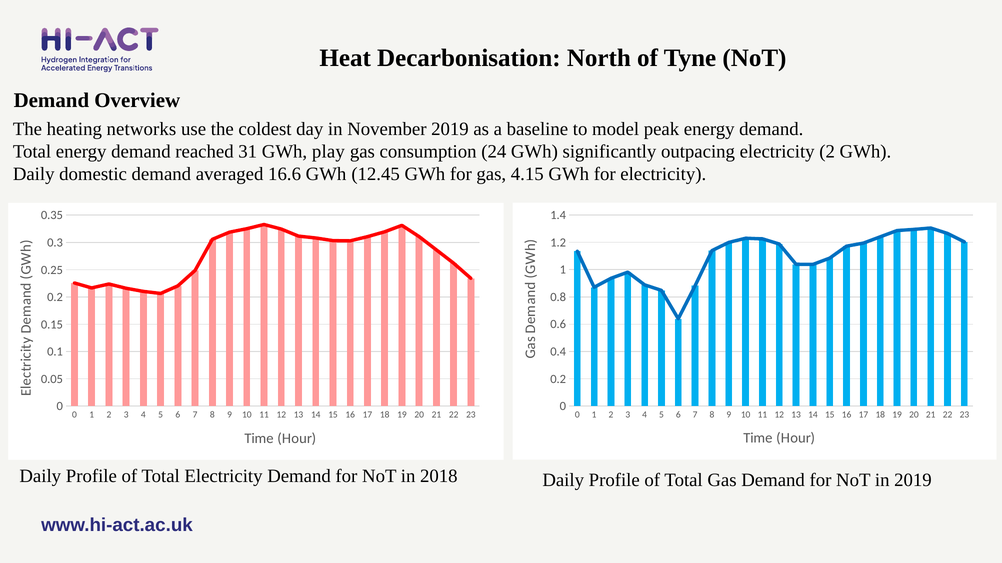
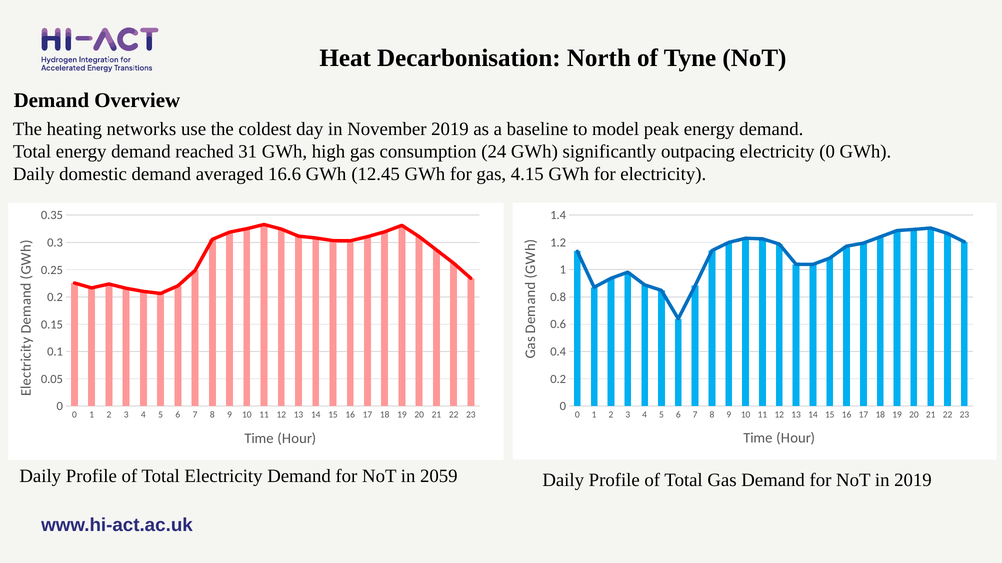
play: play -> high (328, 152)
electricity 2: 2 -> 0 (827, 152)
2018: 2018 -> 2059 (439, 477)
